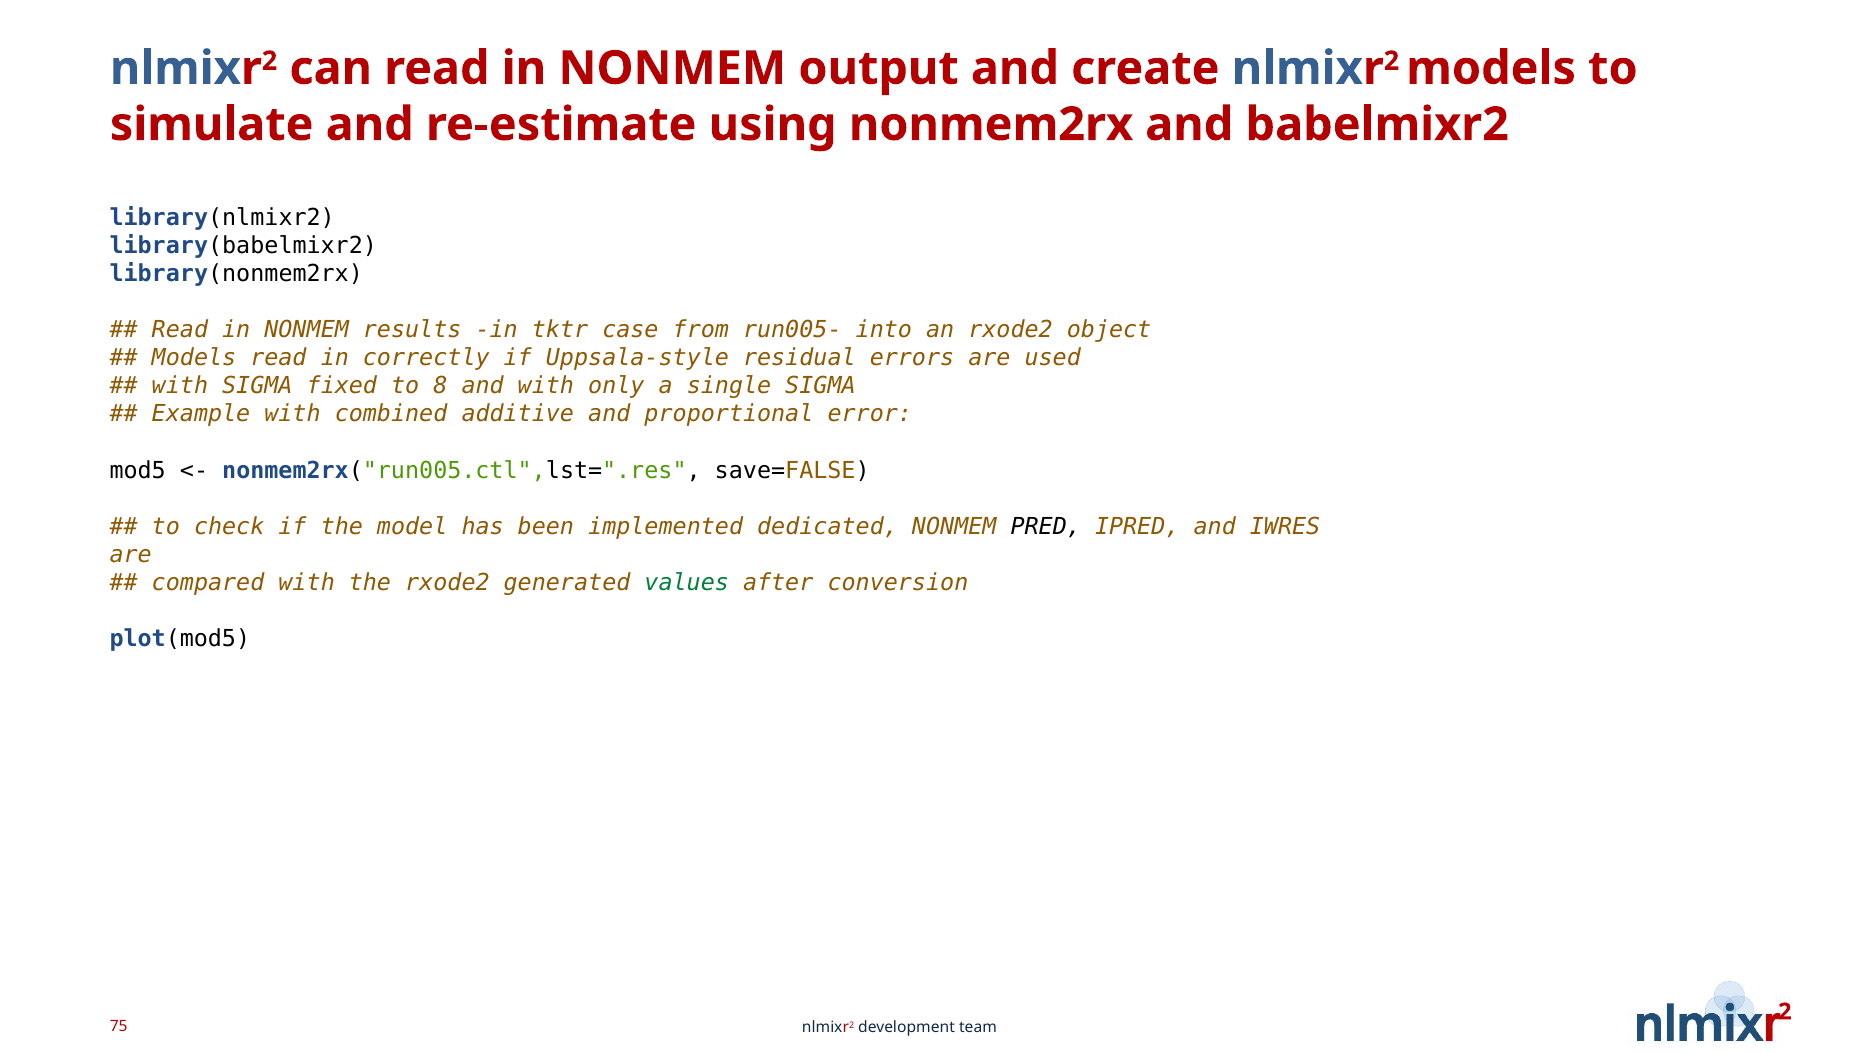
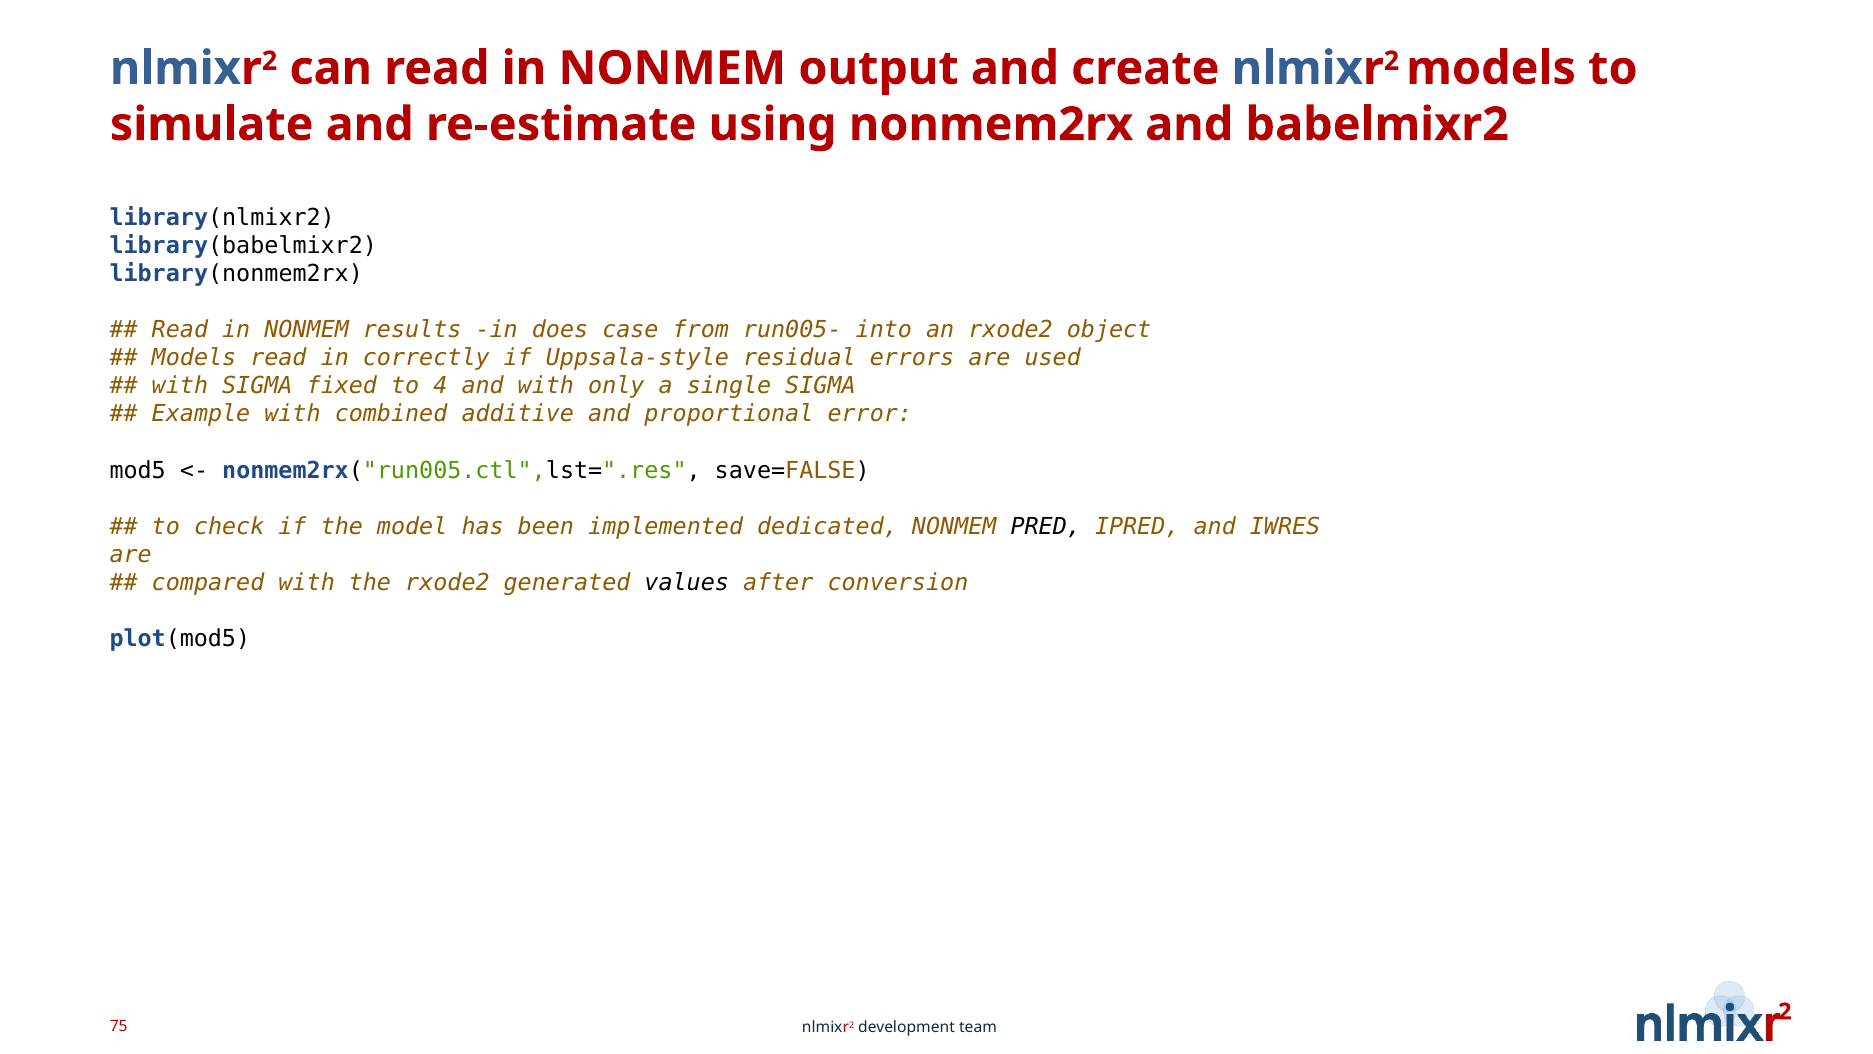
tktr: tktr -> does (560, 330)
8: 8 -> 4 (440, 386)
values colour: green -> black (687, 583)
